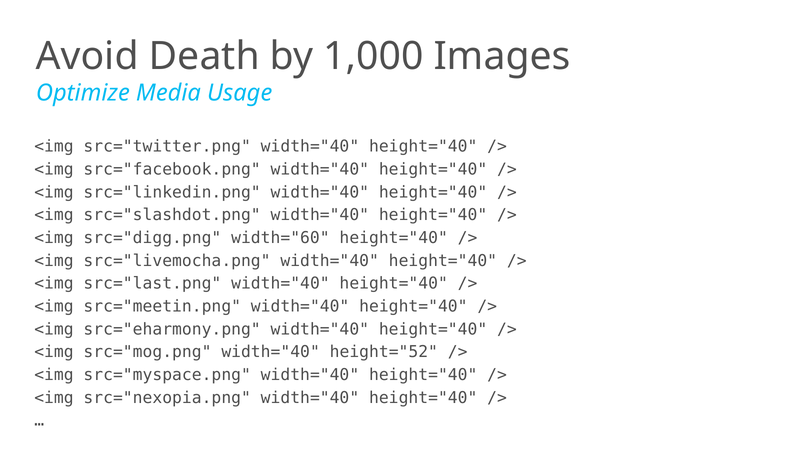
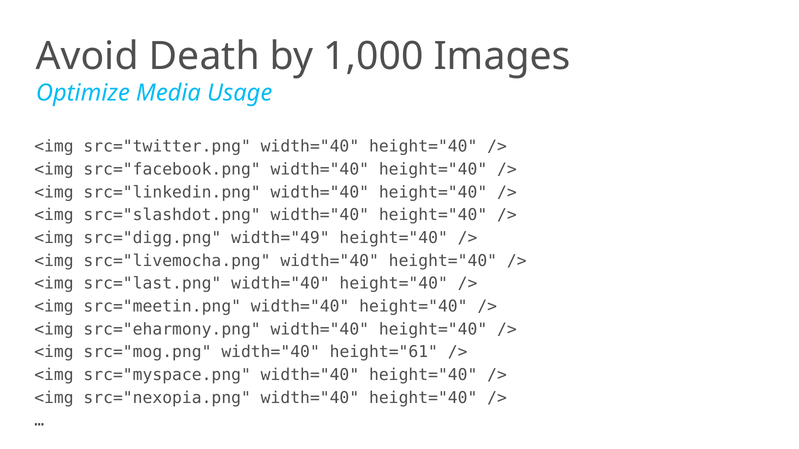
width="60: width="60 -> width="49 (280, 238)
height="52: height="52 -> height="61 (384, 352)
